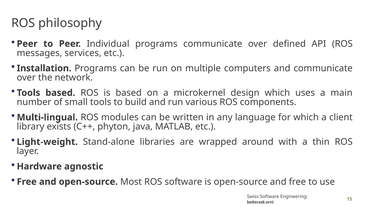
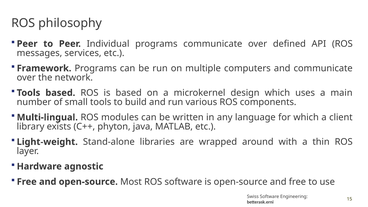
Installation: Installation -> Framework (44, 68)
